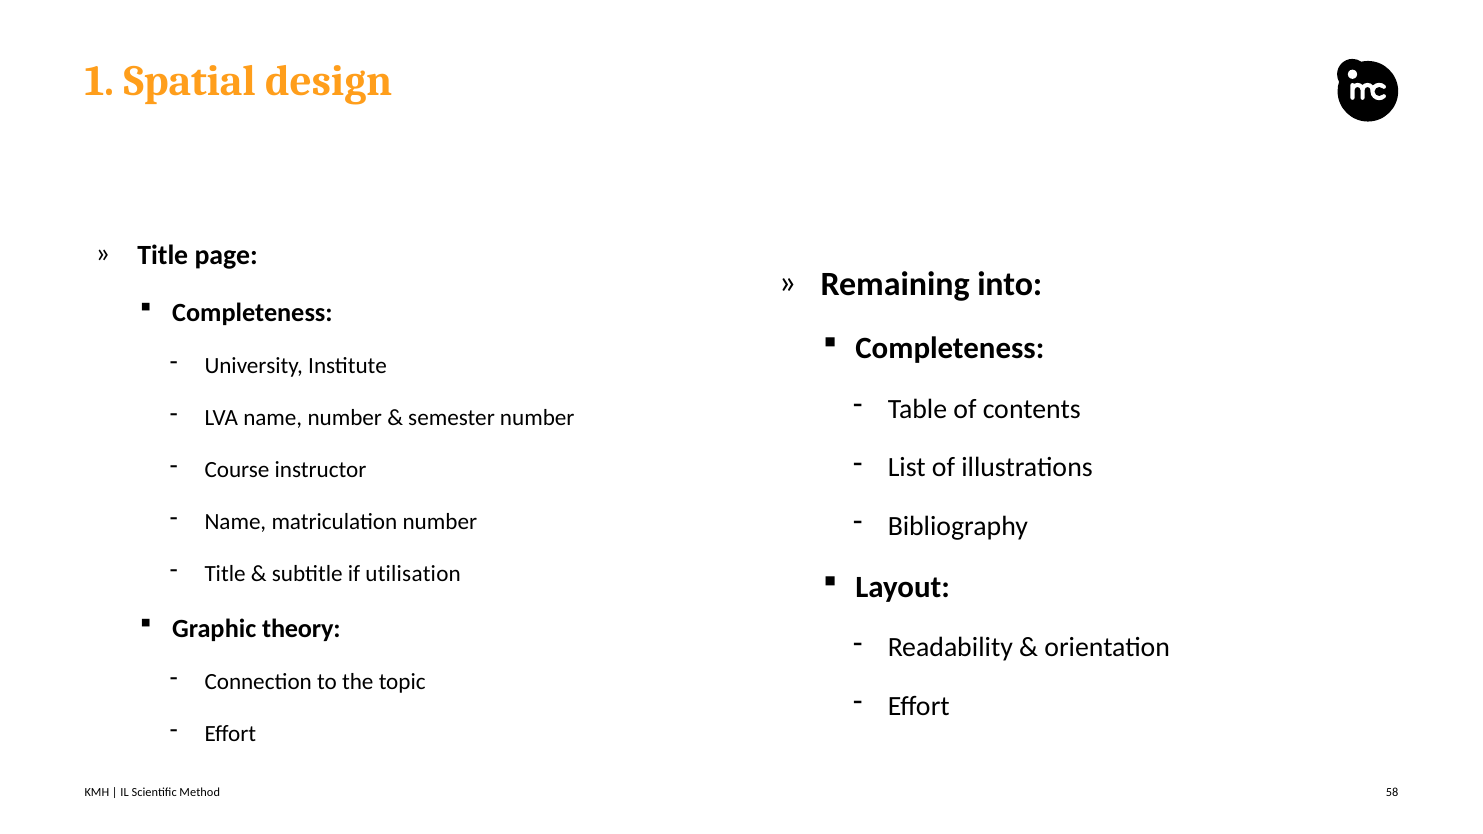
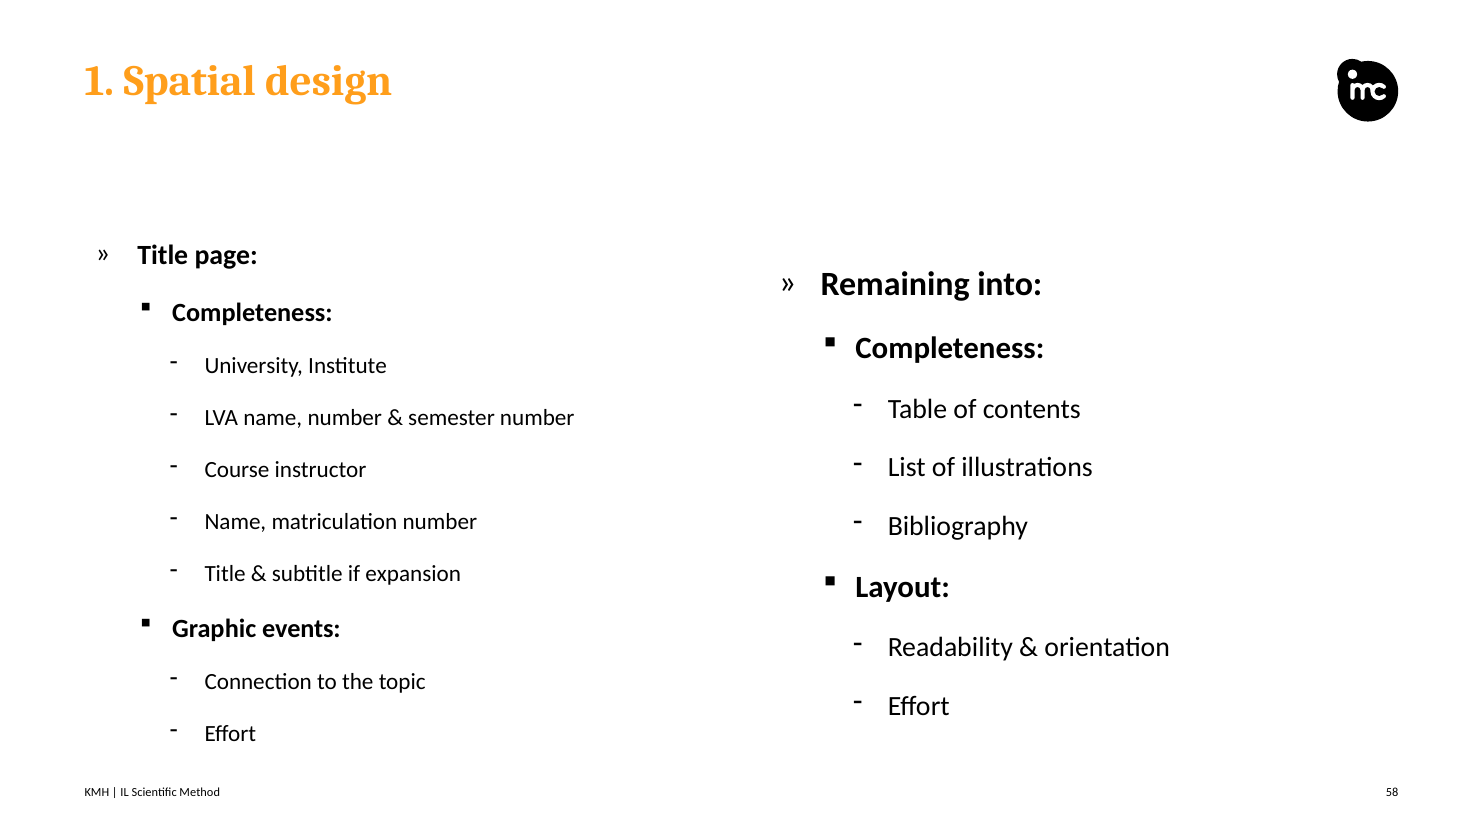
utilisation: utilisation -> expansion (413, 574)
theory: theory -> events (301, 629)
